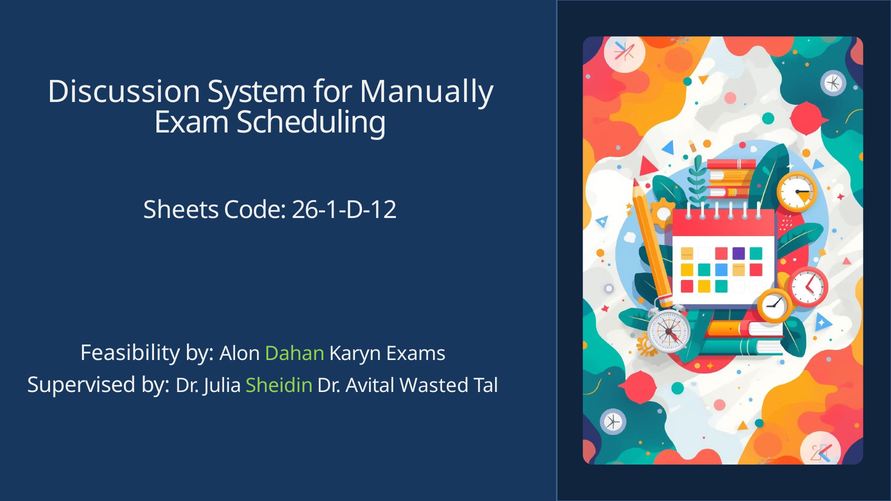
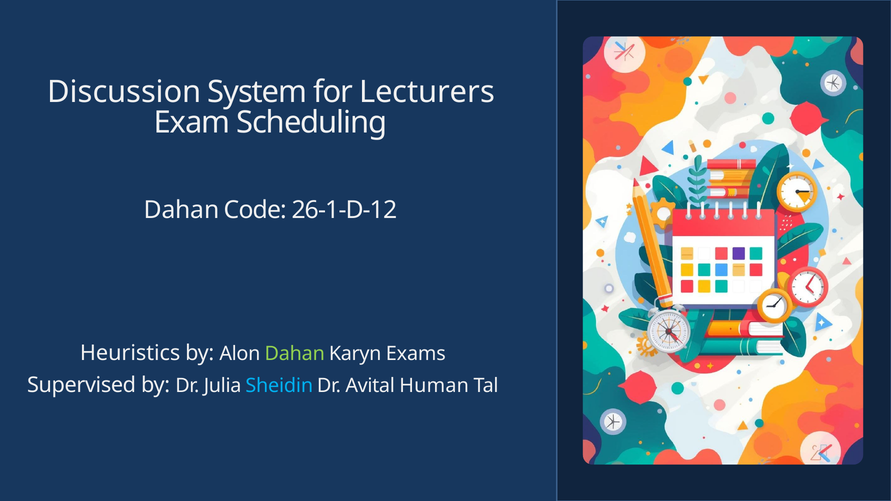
Manually: Manually -> Lecturers (427, 92)
Sheets: Sheets -> Dahan (182, 210)
Feasibility: Feasibility -> Heuristics (130, 353)
Sheidin colour: light green -> light blue (279, 386)
Wasted: Wasted -> Human (434, 386)
